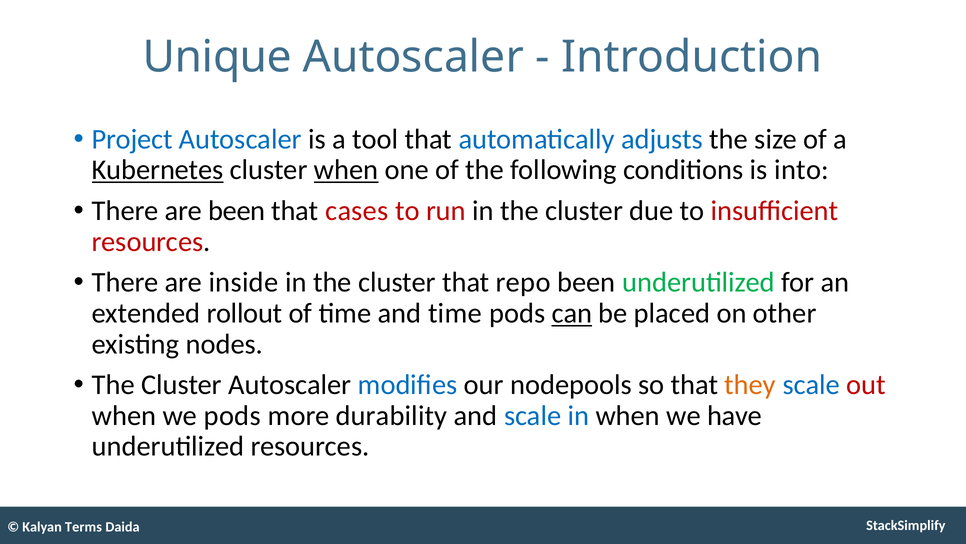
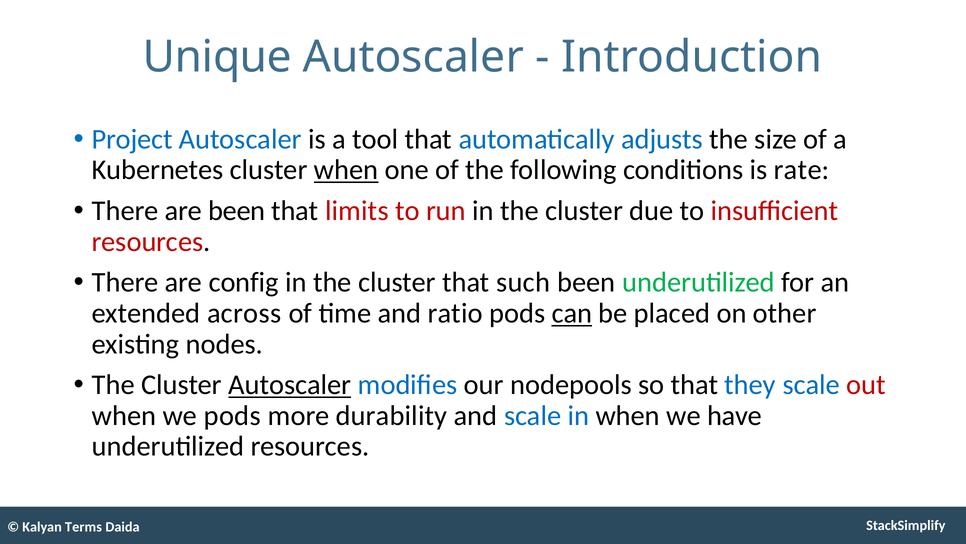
Kubernetes underline: present -> none (158, 170)
into: into -> rate (802, 170)
cases: cases -> limits (357, 211)
inside: inside -> config (244, 282)
repo: repo -> such (523, 282)
rollout: rollout -> across (244, 313)
and time: time -> ratio (455, 313)
Autoscaler underline: none -> present (290, 385)
they colour: orange -> blue (750, 385)
